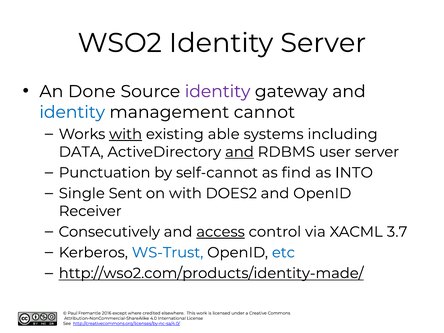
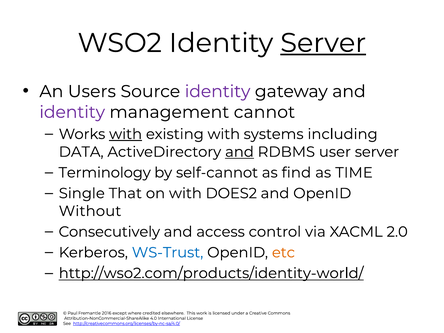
Server underline: none -> present (323, 43)
Done: Done -> Users (92, 91)
identity colour: blue -> purple (72, 112)
existing able: able -> with (224, 134)
Punctuation: Punctuation -> Terminology (105, 173)
INTO: INTO -> TIME (354, 173)
Sent: Sent -> That (125, 193)
Receiver: Receiver -> Without (90, 211)
access underline: present -> none (221, 232)
3.7: 3.7 -> 2.0 (397, 232)
etc colour: blue -> orange (283, 253)
http://wso2.com/products/identity-made/: http://wso2.com/products/identity-made/ -> http://wso2.com/products/identity-world/ (211, 273)
